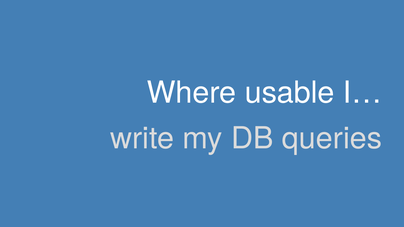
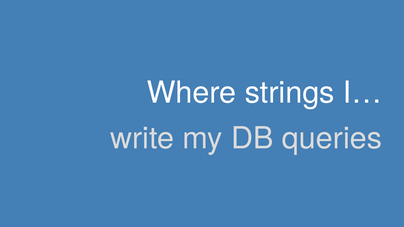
usable: usable -> strings (290, 93)
